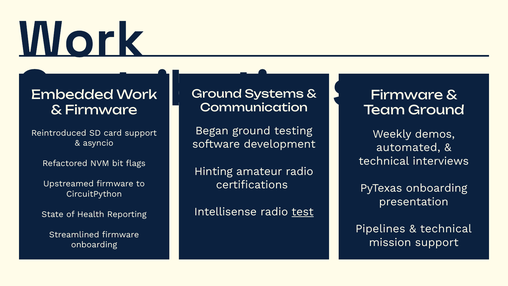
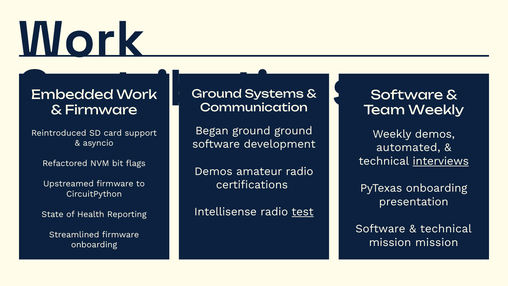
Firmware: Firmware -> Software (407, 95)
Team Ground: Ground -> Weekly (436, 110)
ground testing: testing -> ground (293, 131)
interviews underline: none -> present (441, 161)
Hinting: Hinting -> Demos (213, 171)
Pipelines: Pipelines -> Software (380, 229)
mission support: support -> mission (437, 242)
